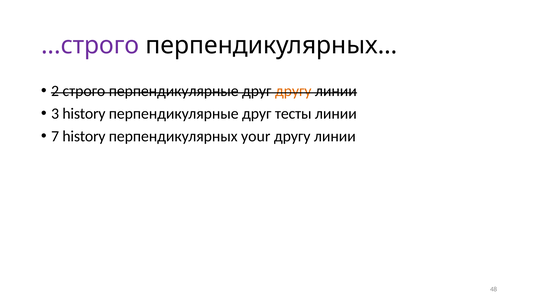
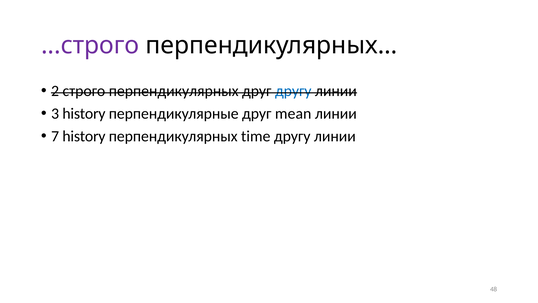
строго перпендикулярные: перпендикулярные -> перпендикулярных (174, 91)
другу colour: orange -> blue (293, 91)
тесты: тесты -> mean (293, 114)
your: your -> time (256, 136)
